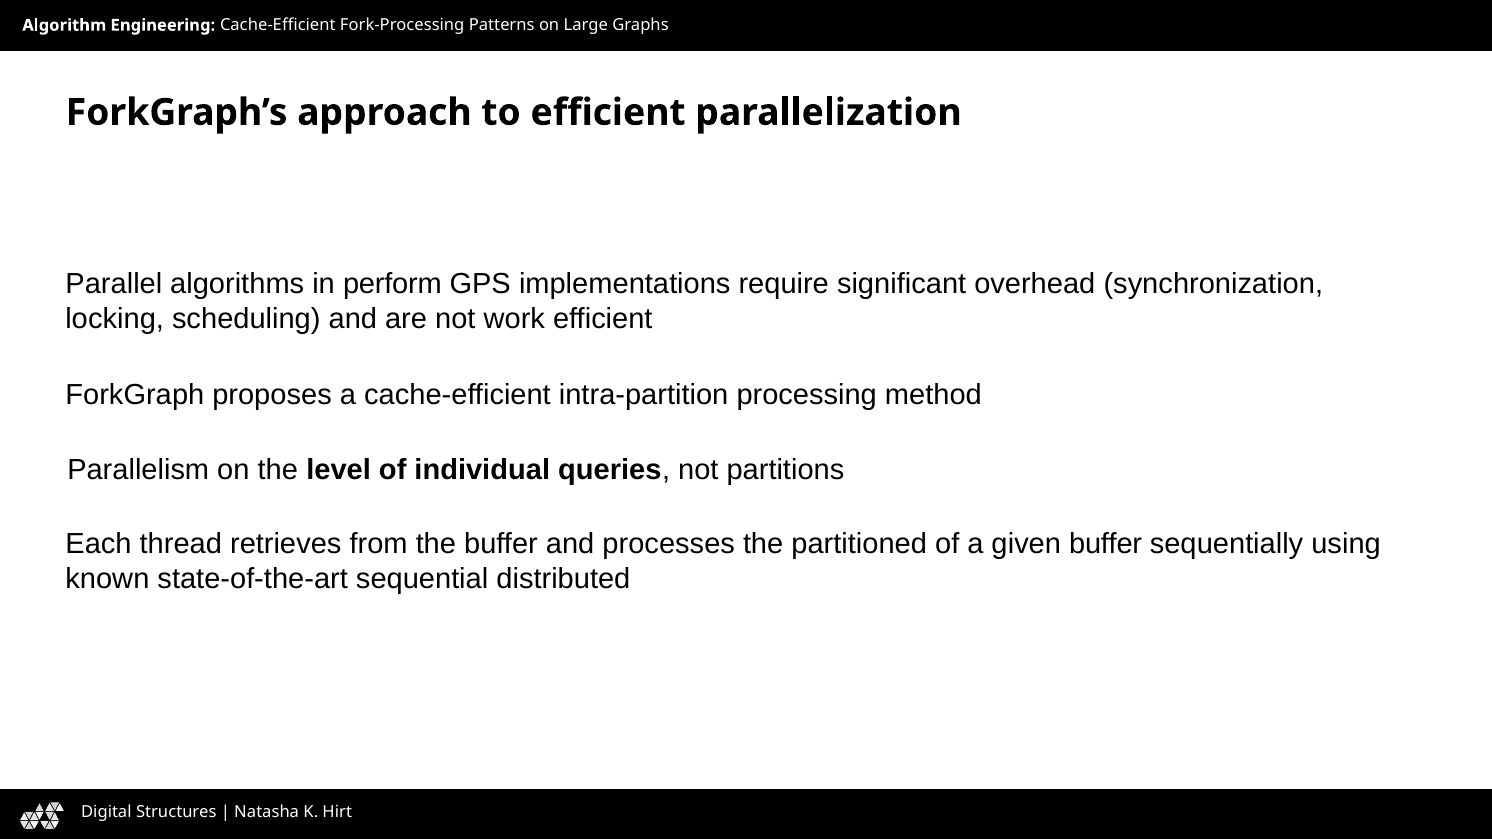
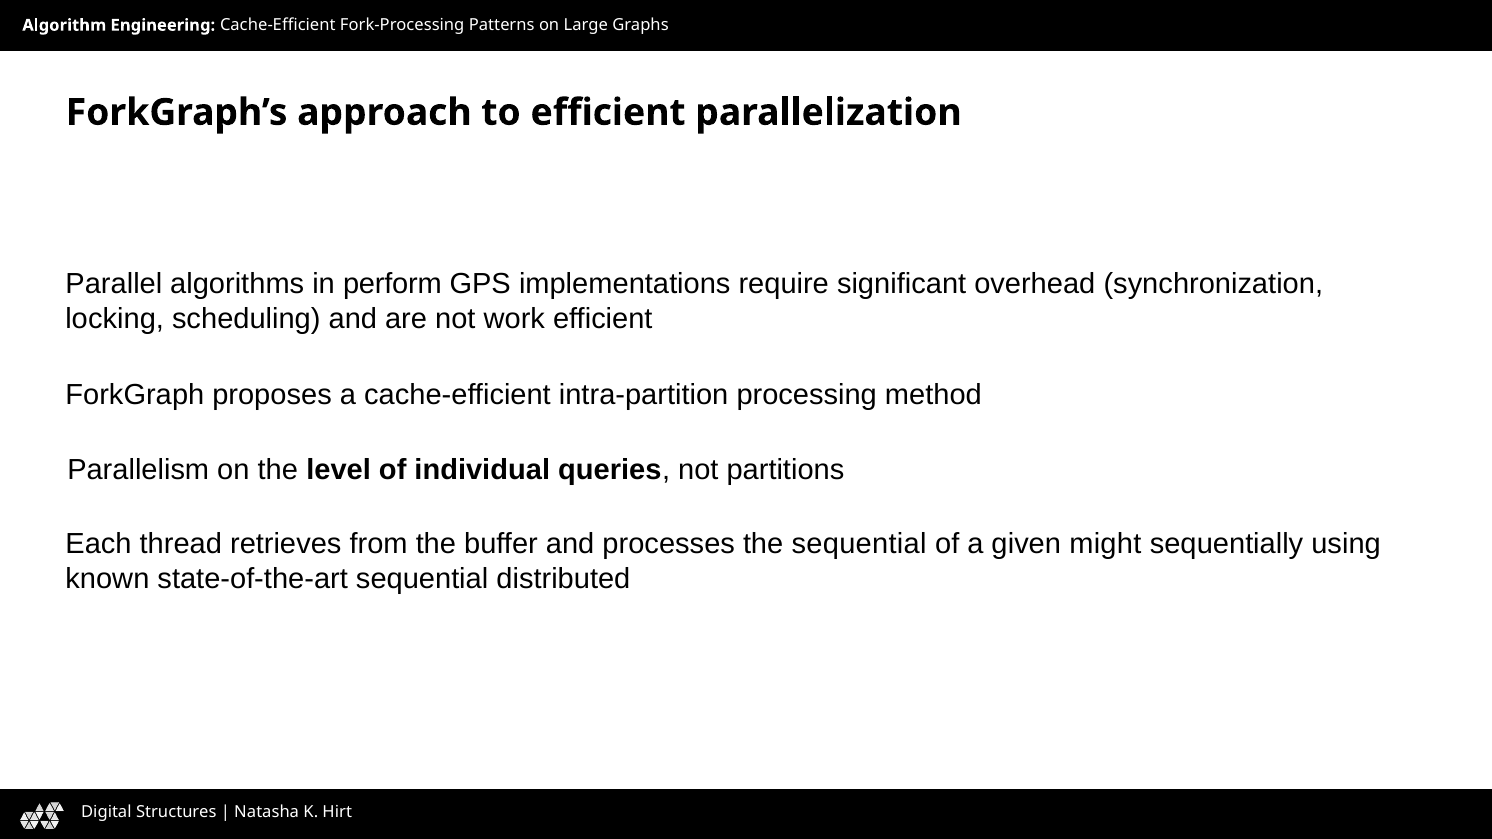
the partitioned: partitioned -> sequential (859, 544)
given buffer: buffer -> might (1105, 544)
